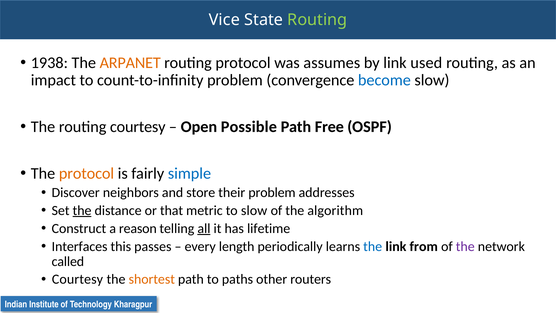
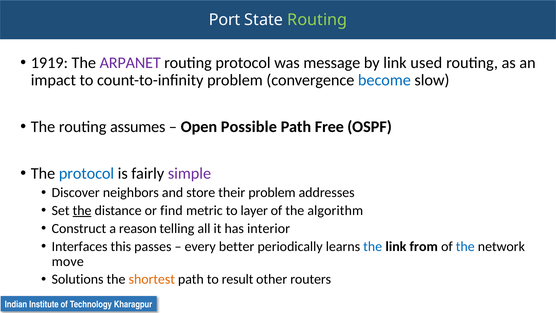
Vice: Vice -> Port (225, 20)
1938: 1938 -> 1919 (49, 63)
ARPANET colour: orange -> purple (130, 63)
assumes: assumes -> message (332, 63)
routing courtesy: courtesy -> assumes (138, 127)
protocol colour: orange -> blue (86, 173)
simple colour: blue -> purple (189, 173)
that: that -> find (171, 210)
to slow: slow -> layer (254, 210)
all underline: present -> none (204, 228)
lifetime: lifetime -> interior (269, 228)
length: length -> better (237, 246)
the colour: purple -> blue (465, 246)
called: called -> move (68, 261)
Courtesy: Courtesy -> Solutions (78, 279)
paths: paths -> result (238, 279)
